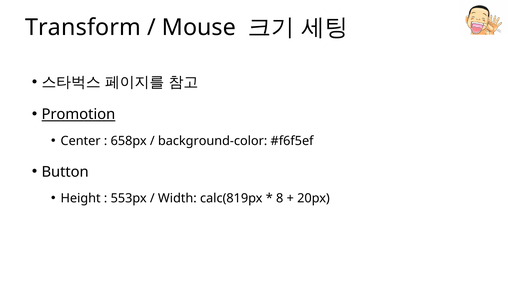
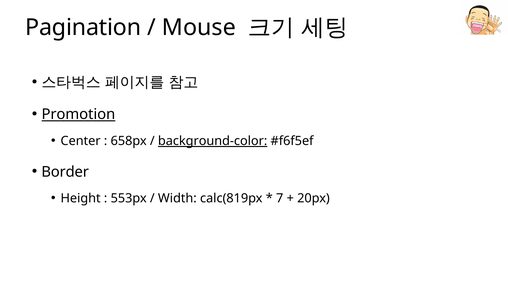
Transform: Transform -> Pagination (83, 28)
background-color underline: none -> present (213, 141)
Button: Button -> Border (65, 172)
8: 8 -> 7 (280, 198)
